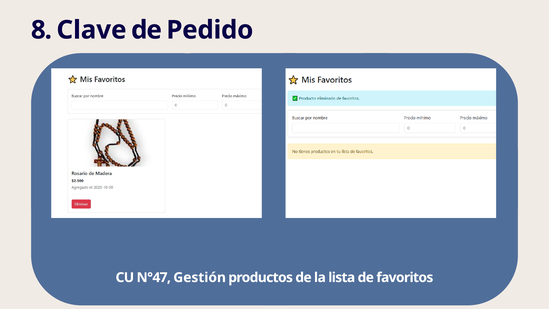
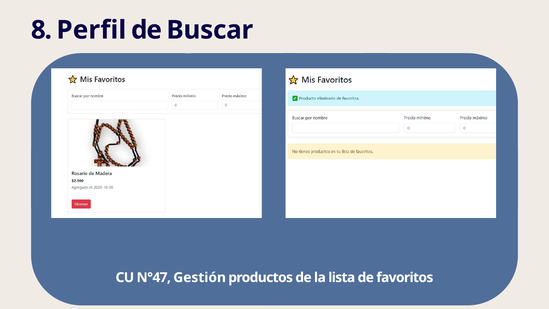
Clave: Clave -> Perfil (91, 30)
Pedido: Pedido -> Buscar (210, 30)
